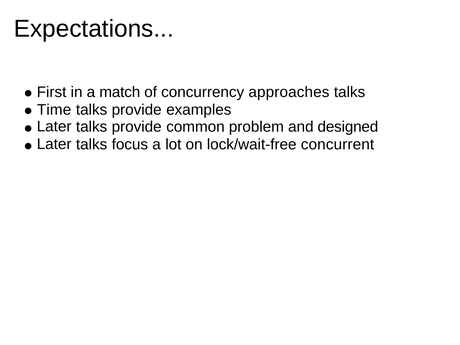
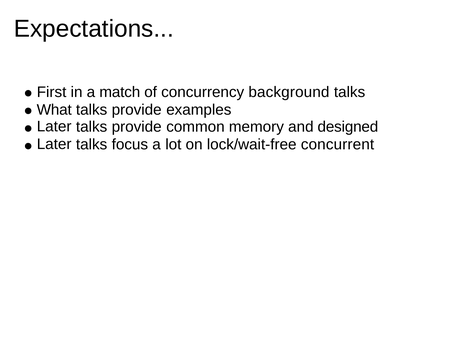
approaches: approaches -> background (289, 92)
Time: Time -> What (54, 110)
problem: problem -> memory (256, 127)
